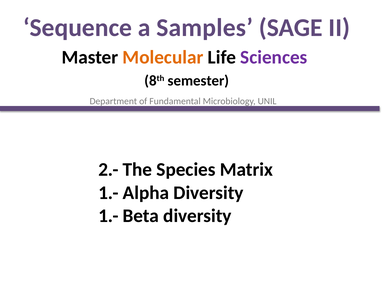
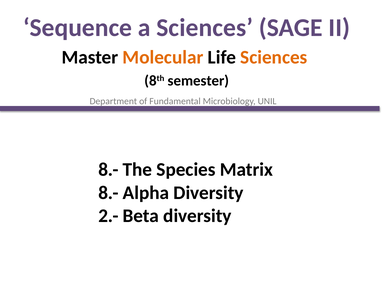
a Samples: Samples -> Sciences (205, 28)
Sciences colour: purple -> orange (274, 57)
2.-: 2.- -> 8.- (108, 170)
1.-: 1.- -> 8.- (108, 193)
1.-: 1.- -> 2.- (108, 216)
